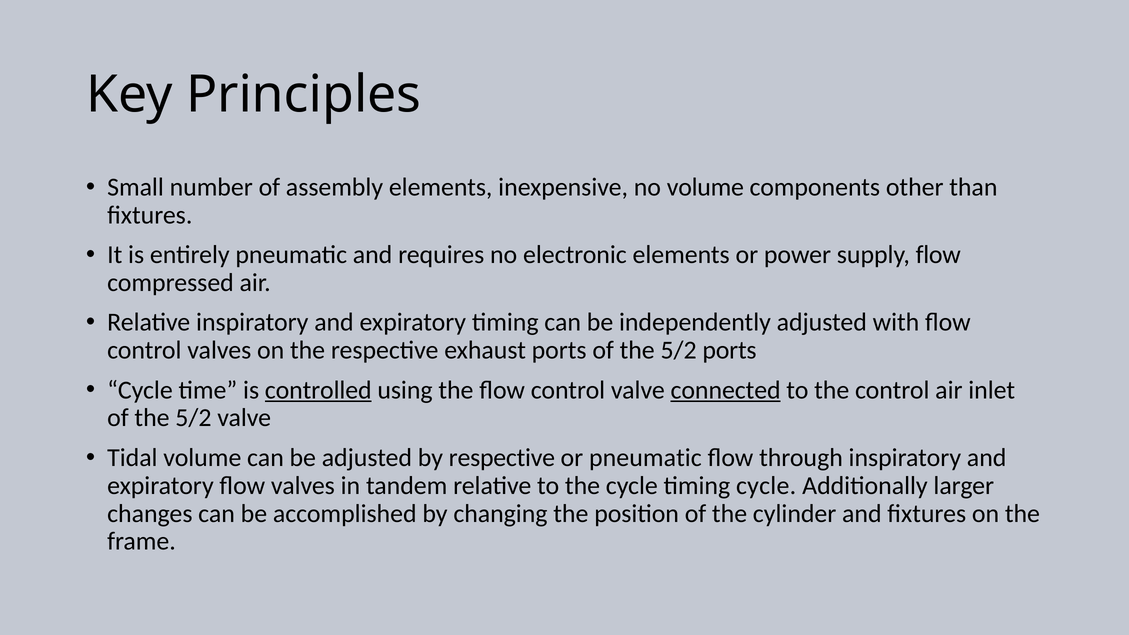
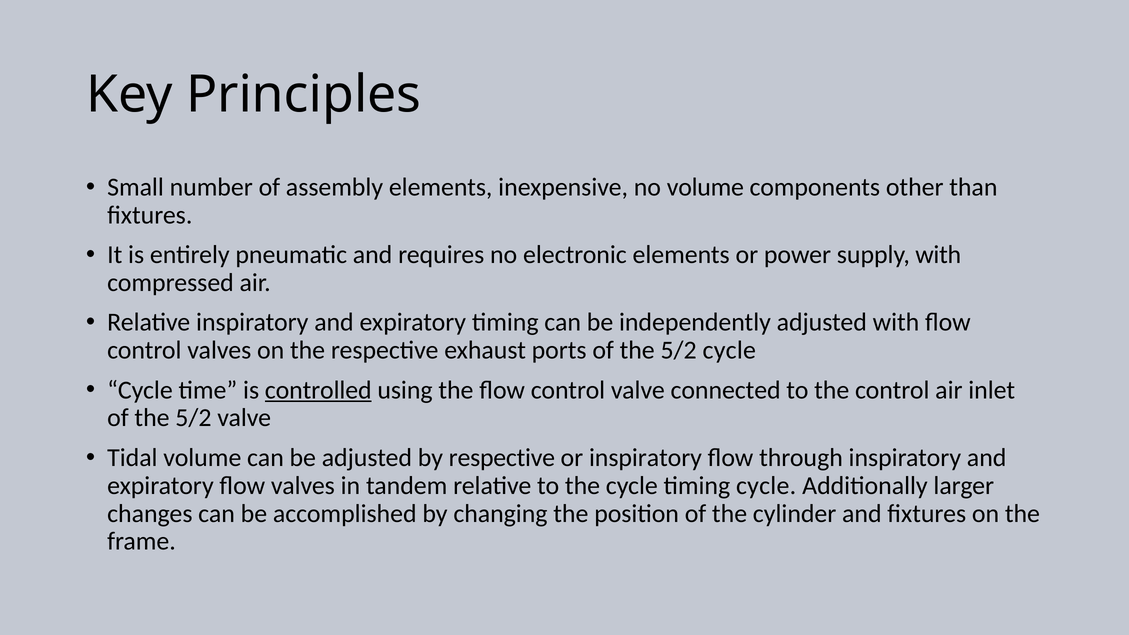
supply flow: flow -> with (938, 255)
5/2 ports: ports -> cycle (729, 350)
connected underline: present -> none (726, 390)
or pneumatic: pneumatic -> inspiratory (645, 458)
